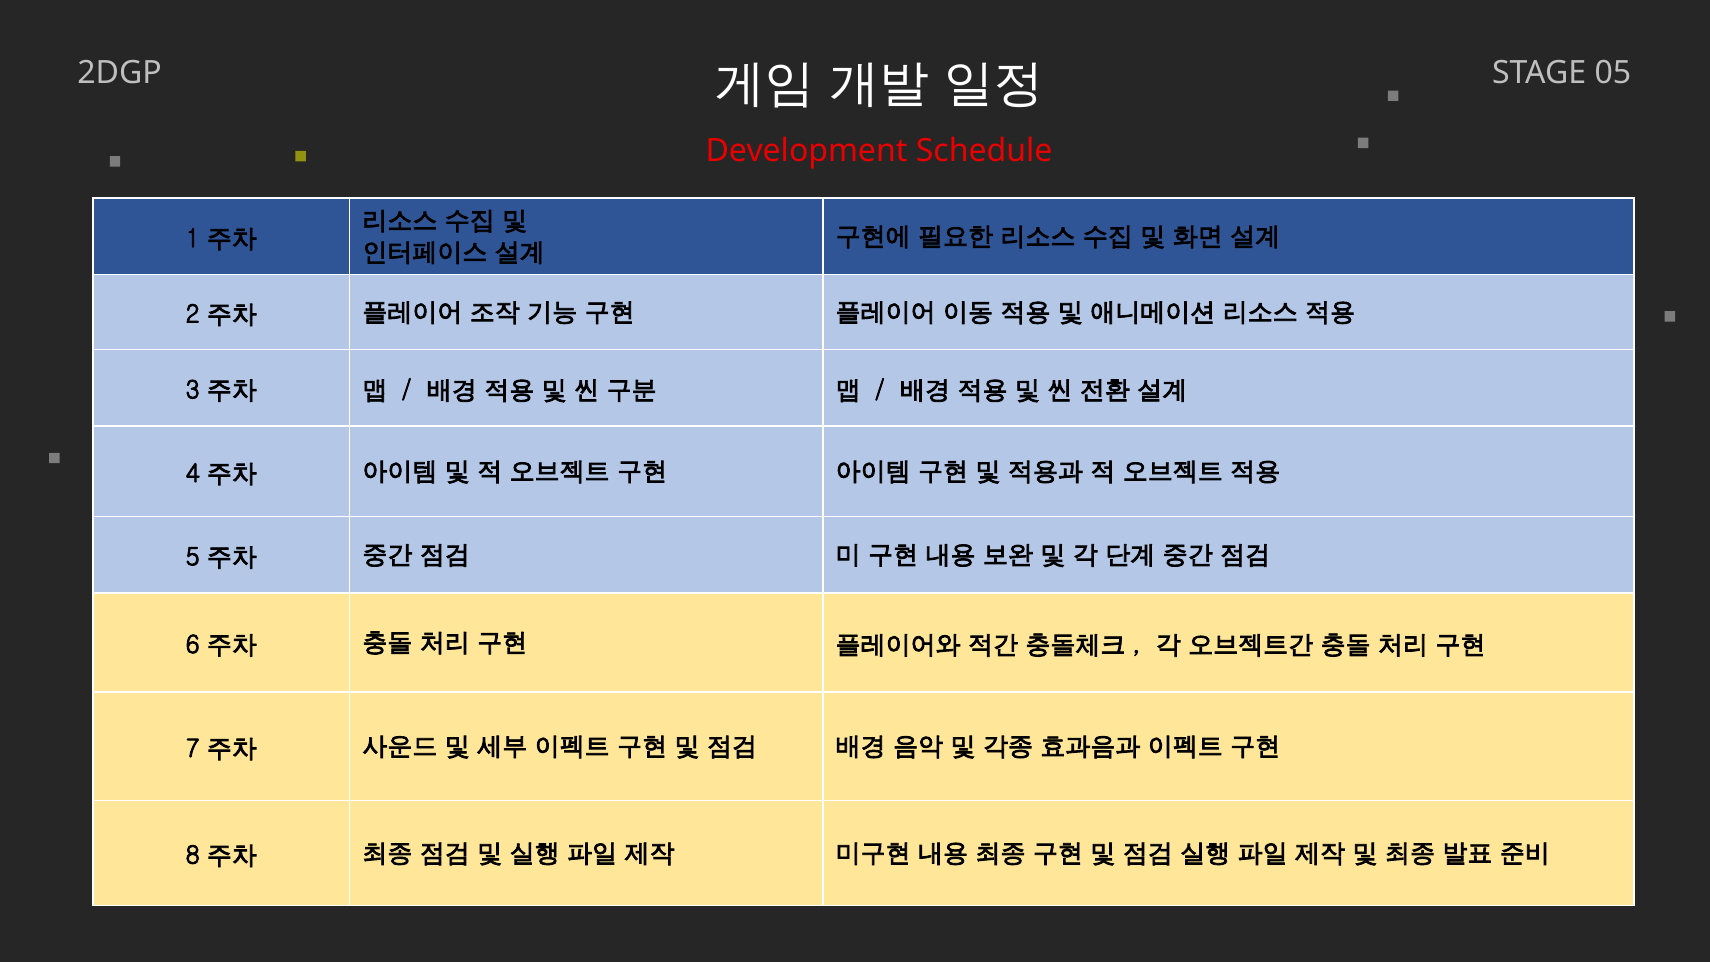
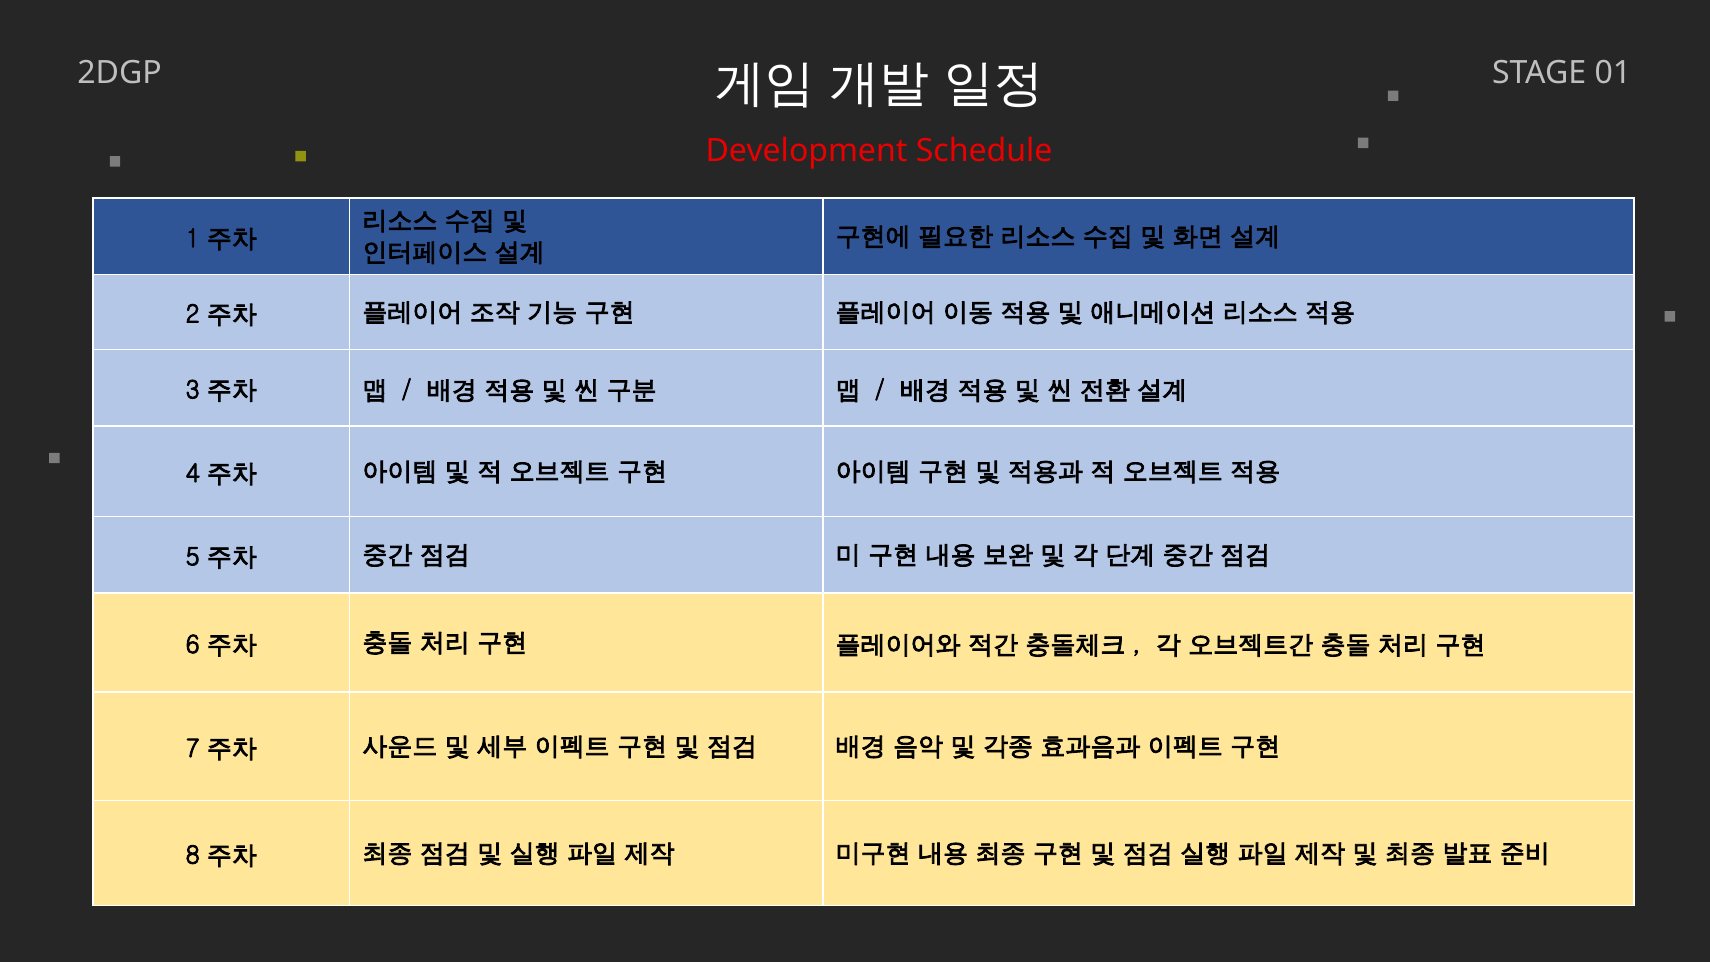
05: 05 -> 01 (1613, 73)
